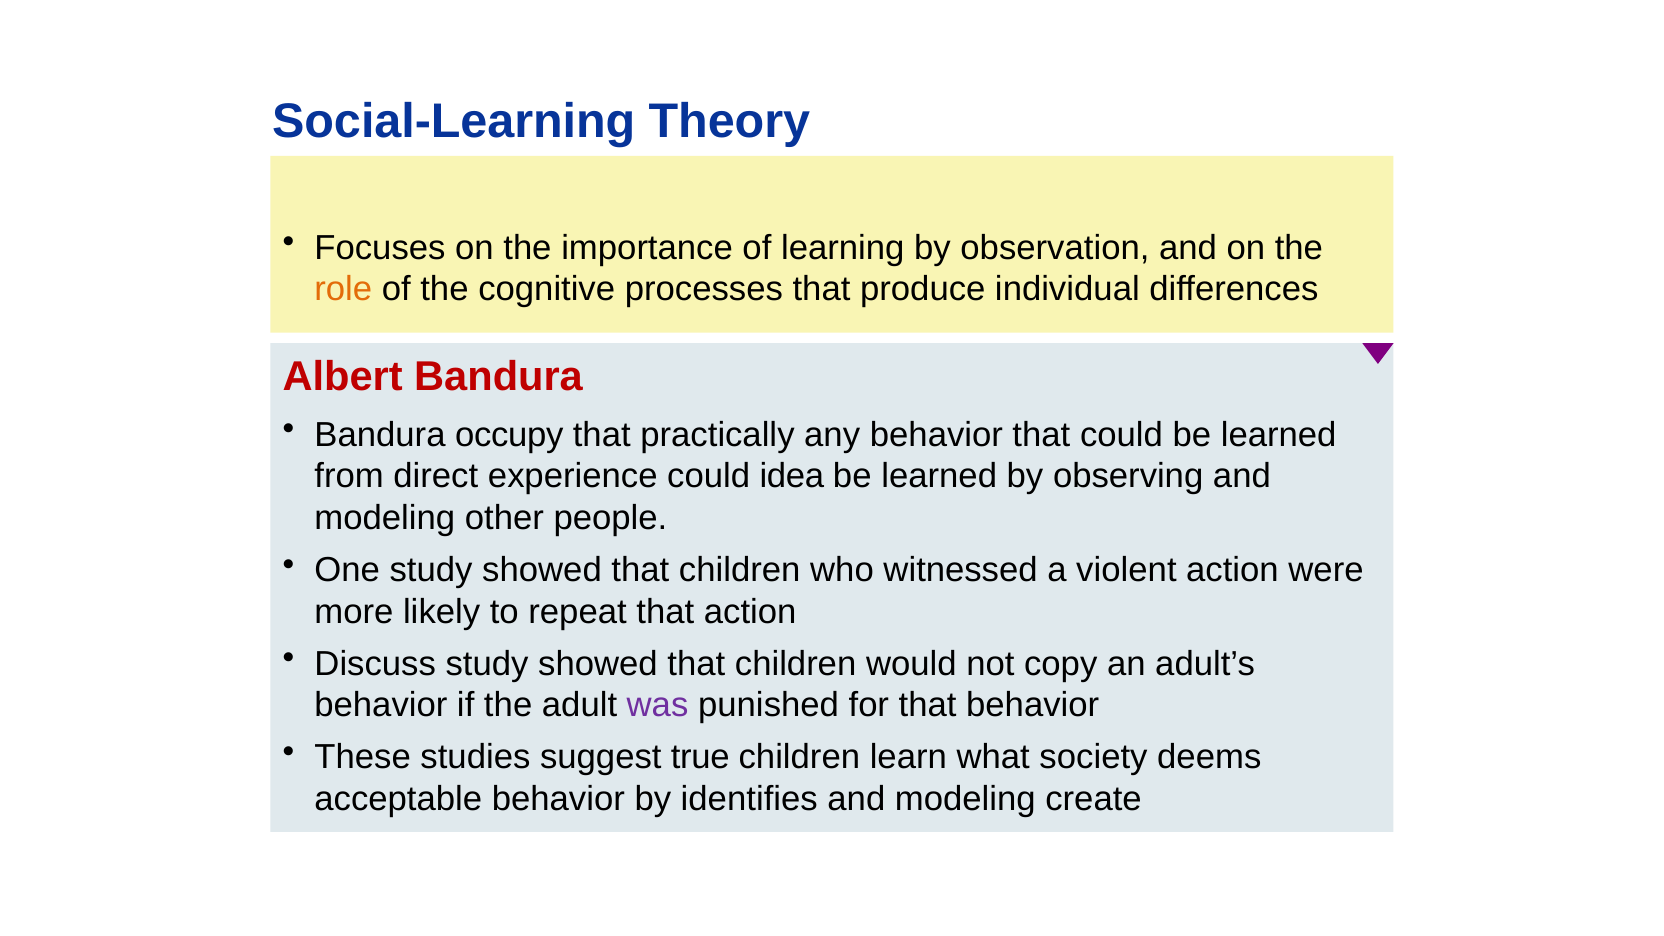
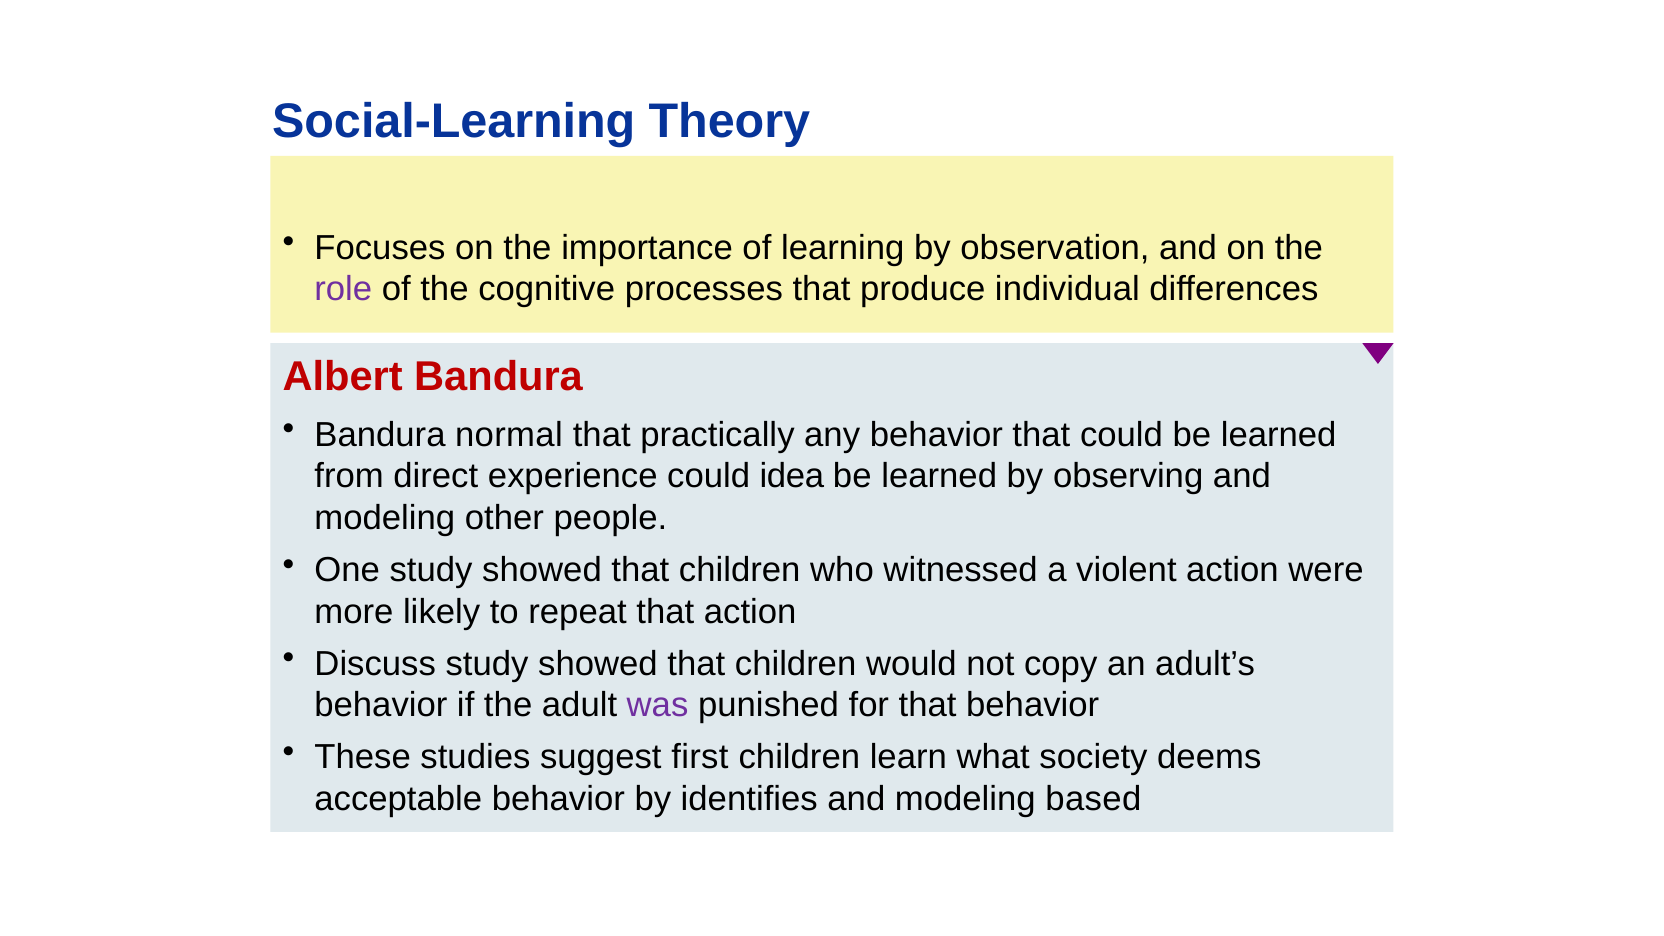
role colour: orange -> purple (343, 289)
occupy: occupy -> normal (509, 435)
true: true -> first (700, 757)
create: create -> based (1093, 799)
